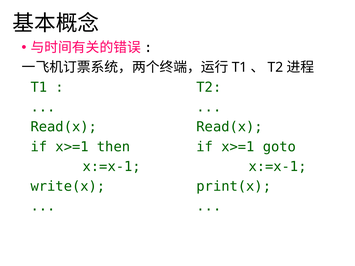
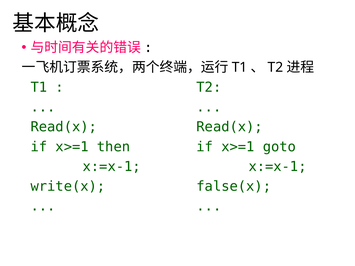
print(x: print(x -> false(x (234, 187)
